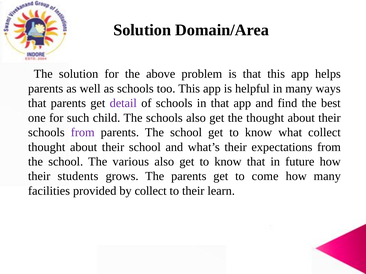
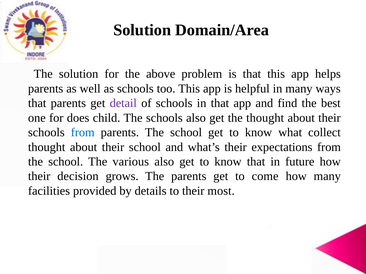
such: such -> does (78, 118)
from colour: purple -> blue (83, 133)
students: students -> decision (78, 177)
by collect: collect -> details (151, 191)
learn: learn -> most (221, 191)
